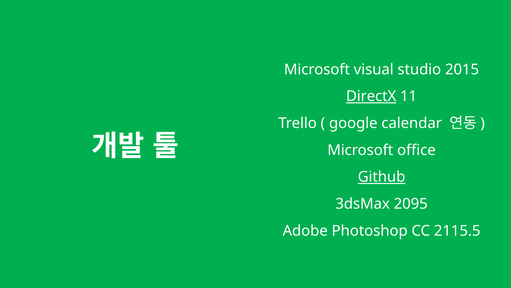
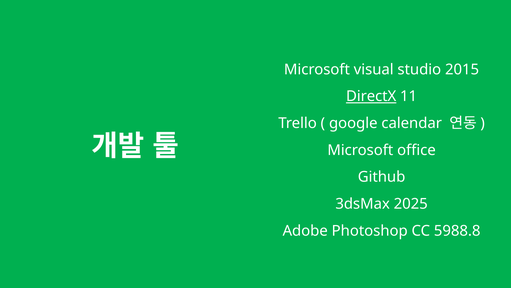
Github underline: present -> none (382, 177)
2095: 2095 -> 2025 (411, 204)
2115.5: 2115.5 -> 5988.8 (457, 230)
